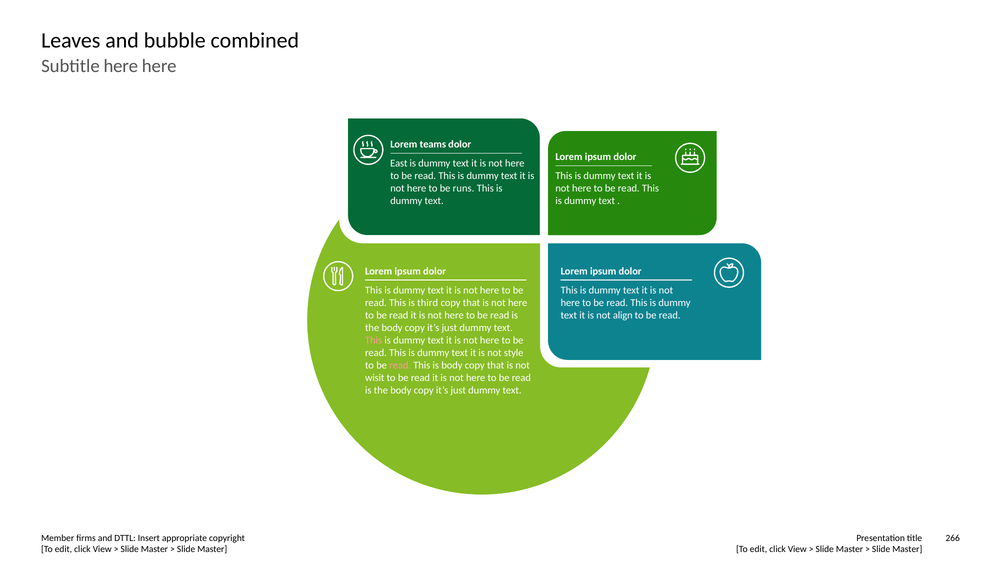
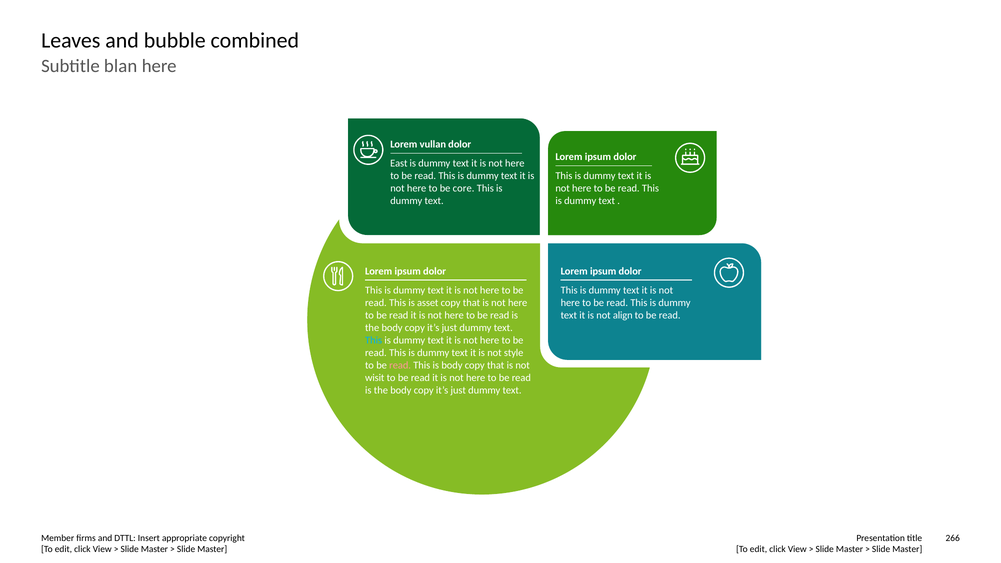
Subtitle here: here -> blan (121, 66)
teams: teams -> vullan (433, 144)
runs: runs -> core (464, 188)
third: third -> asset (428, 303)
This colour: pink -> light blue (374, 340)
